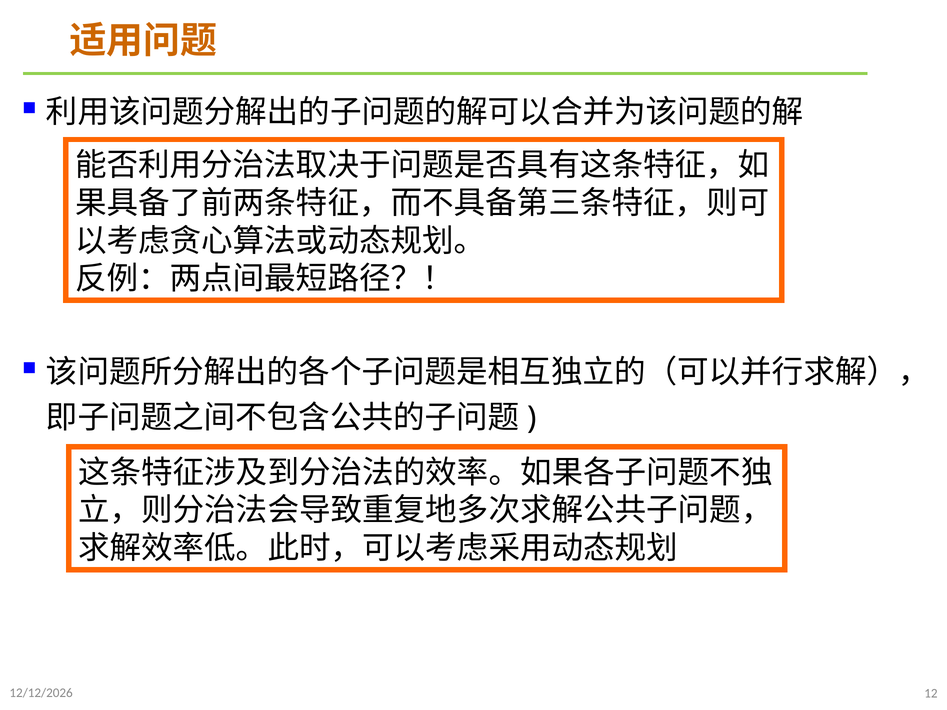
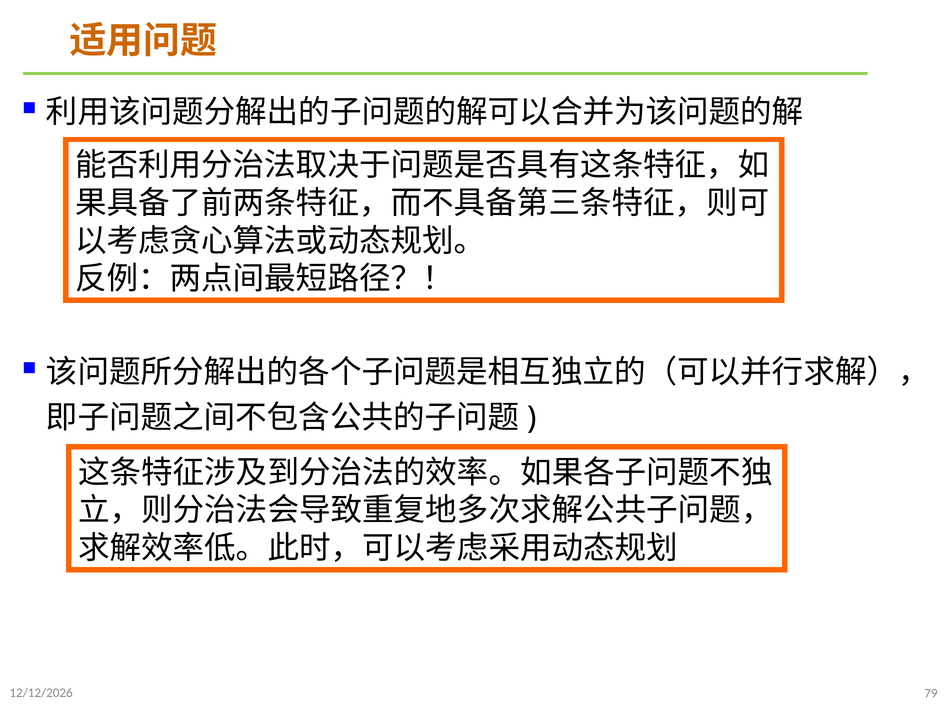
12: 12 -> 79 (931, 694)
